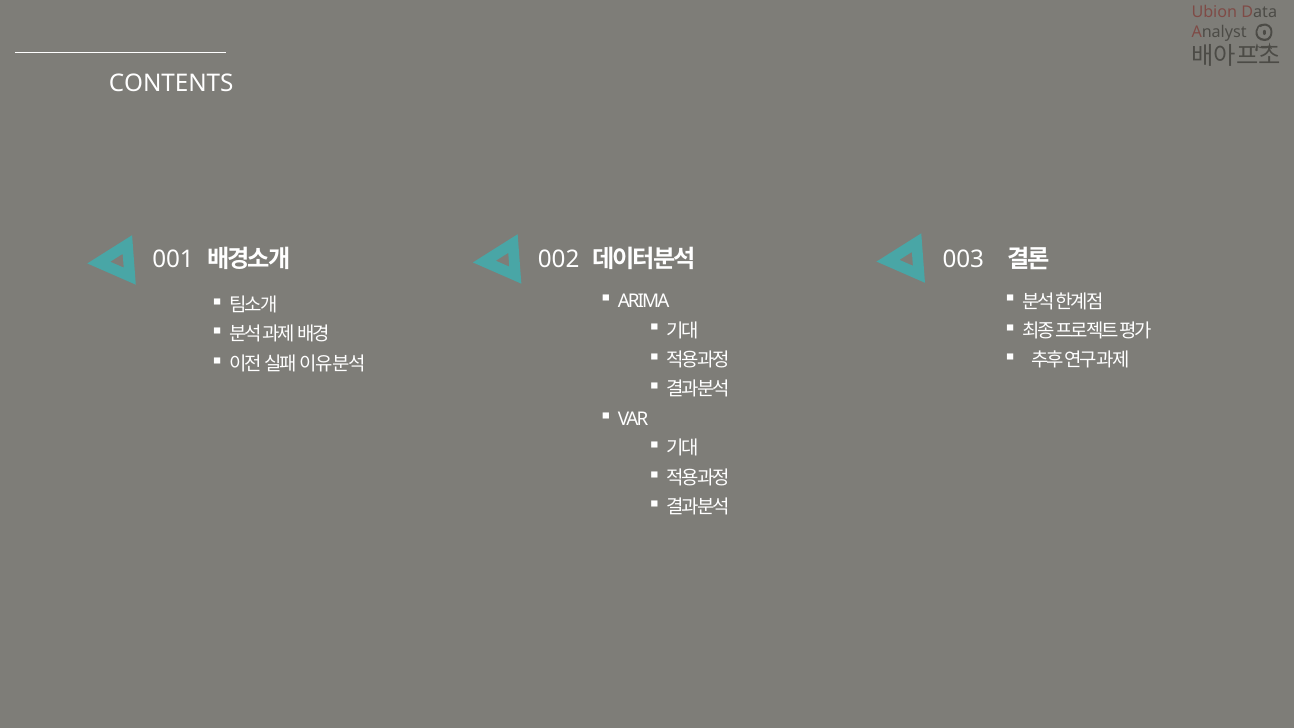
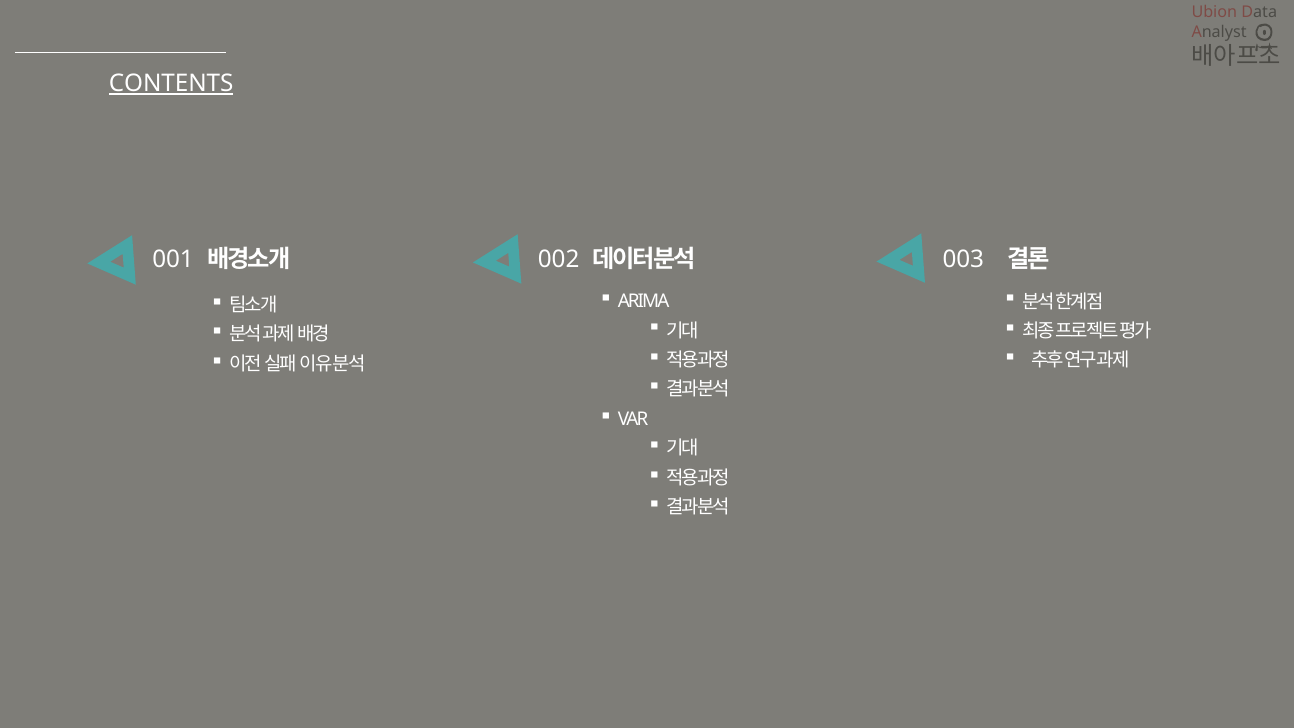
CONTENTS underline: none -> present (171, 83)
